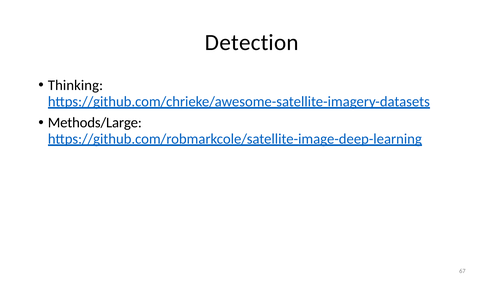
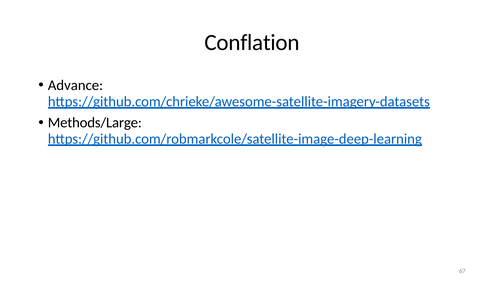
Detection: Detection -> Conflation (252, 42)
Thinking: Thinking -> Advance (75, 85)
